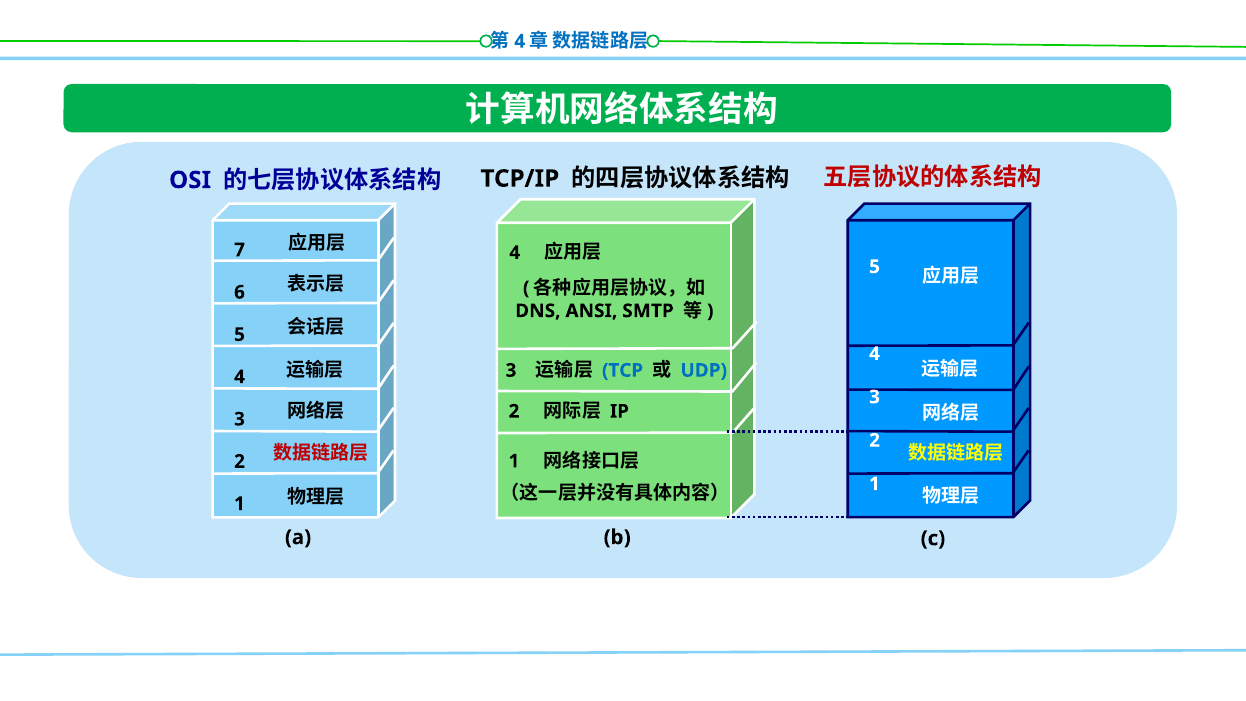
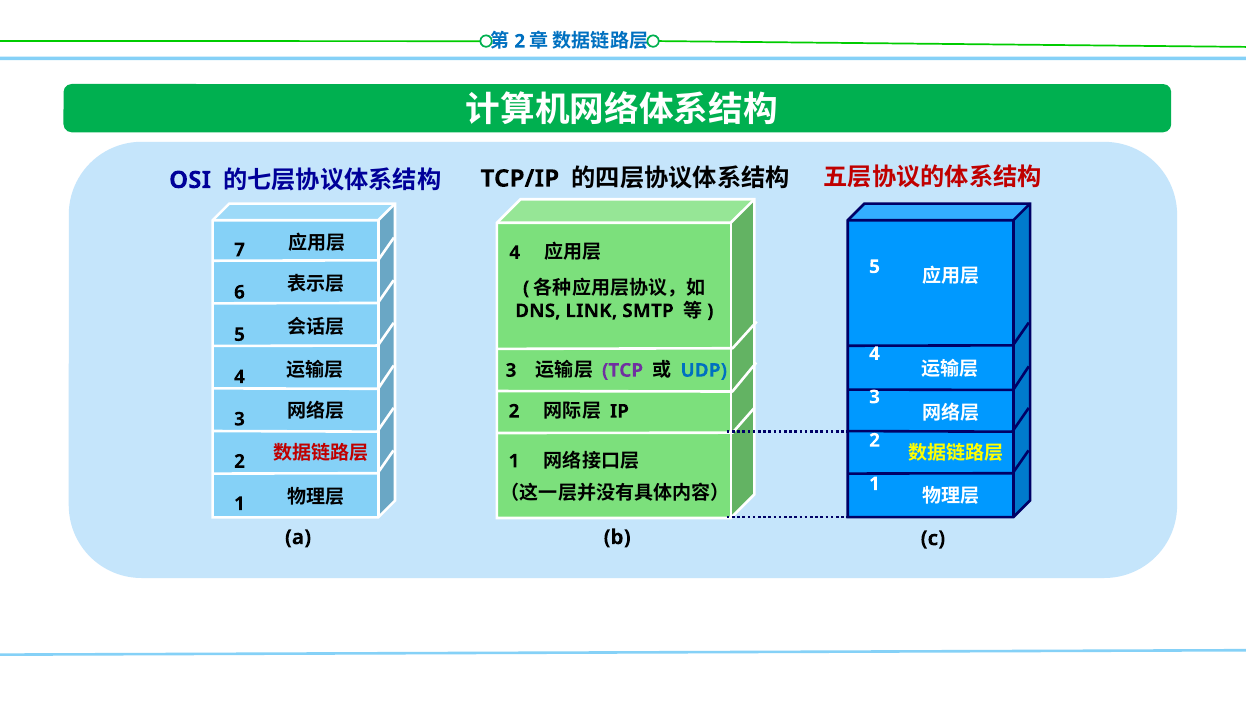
4: 4 -> 2 (520, 41)
ANSI: ANSI -> LINK (591, 311)
TCP colour: blue -> purple (623, 370)
